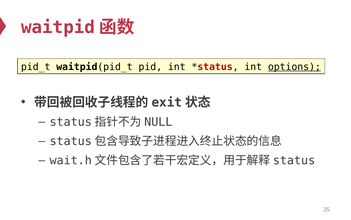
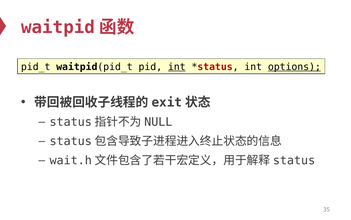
int underline: none -> present (177, 67)
